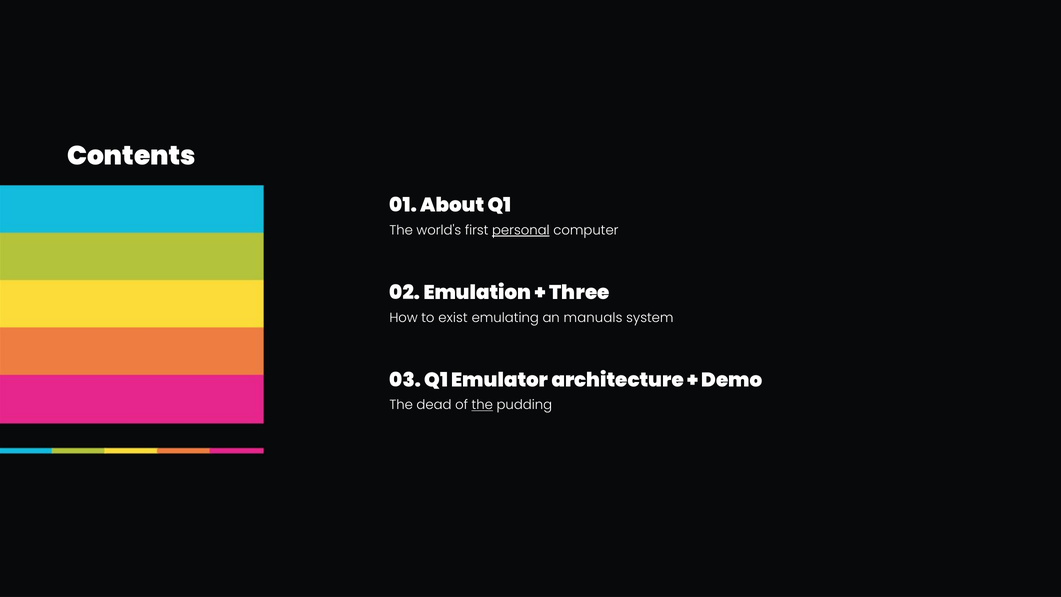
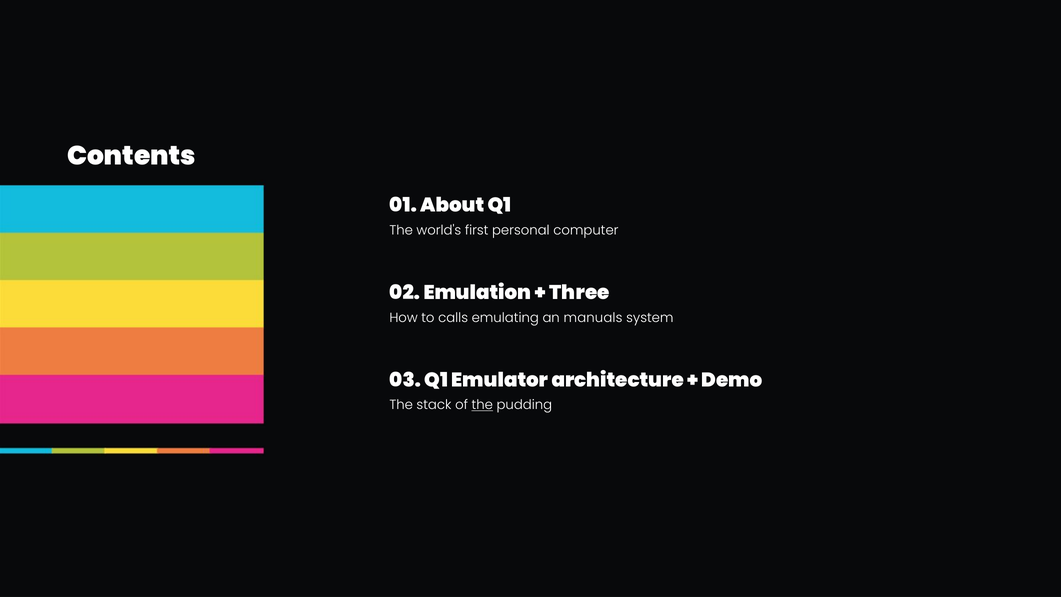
personal underline: present -> none (521, 230)
exist: exist -> calls (453, 318)
dead: dead -> stack (434, 405)
